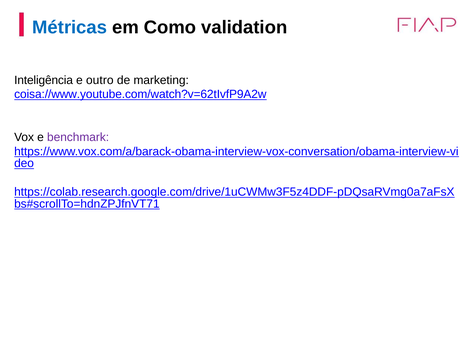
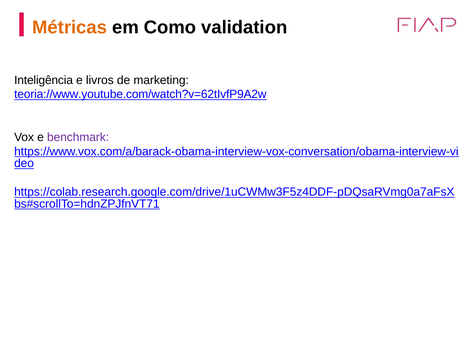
Métricas colour: blue -> orange (70, 27)
outro: outro -> livros (100, 80)
coisa://www.youtube.com/watch?v=62tIvfP9A2w: coisa://www.youtube.com/watch?v=62tIvfP9A2w -> teoria://www.youtube.com/watch?v=62tIvfP9A2w (140, 94)
